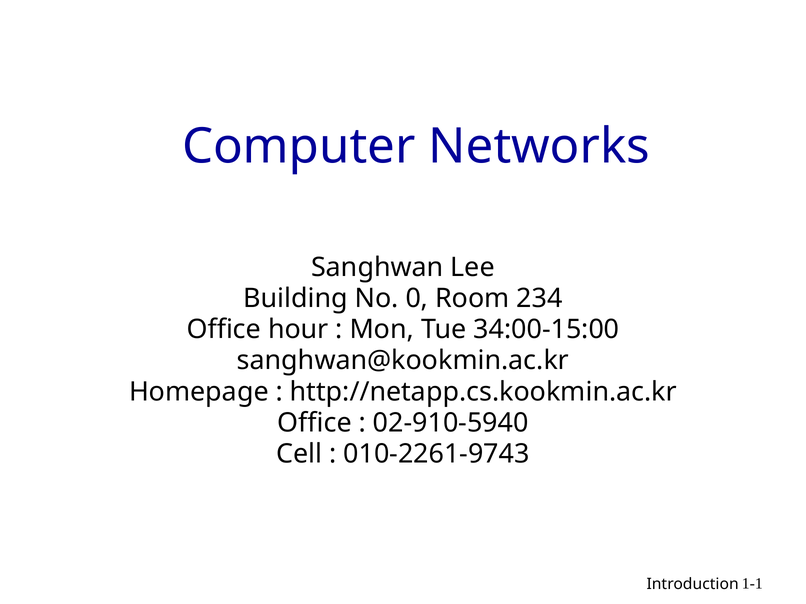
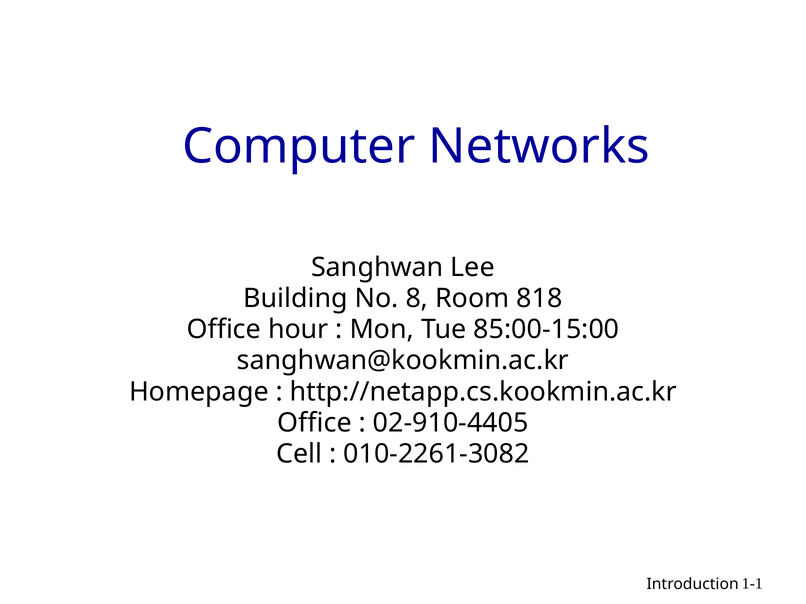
0: 0 -> 8 (417, 299)
234: 234 -> 818 (540, 299)
34:00-15:00: 34:00-15:00 -> 85:00-15:00 (546, 330)
02-910-5940: 02-910-5940 -> 02-910-4405 (451, 423)
010-2261-9743: 010-2261-9743 -> 010-2261-3082 (436, 454)
